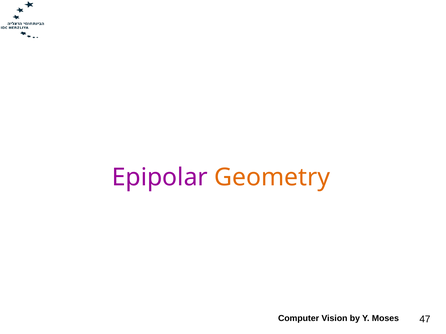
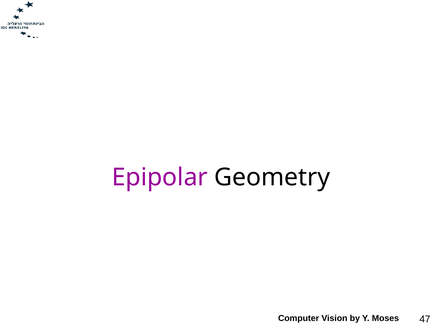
Geometry colour: orange -> black (272, 178)
